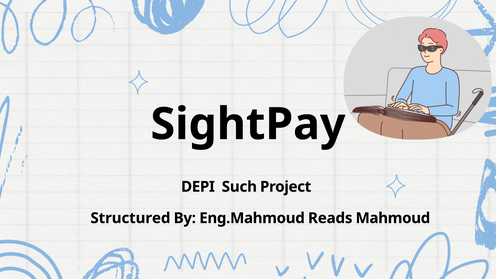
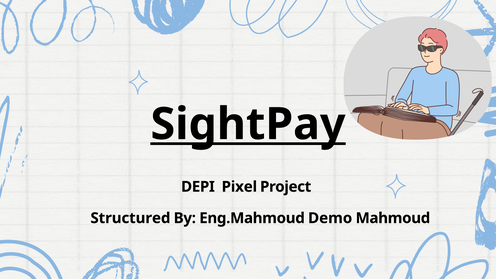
SightPay underline: none -> present (248, 124)
Such: Such -> Pixel (239, 187)
Reads: Reads -> Demo (330, 218)
